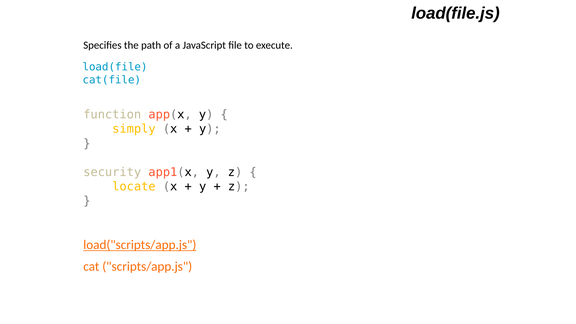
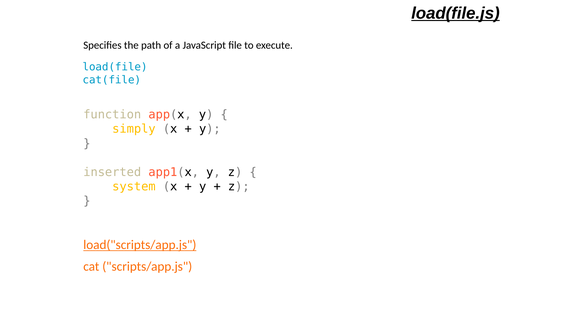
load(file.js underline: none -> present (455, 13)
security: security -> inserted (112, 172)
locate: locate -> system (134, 187)
